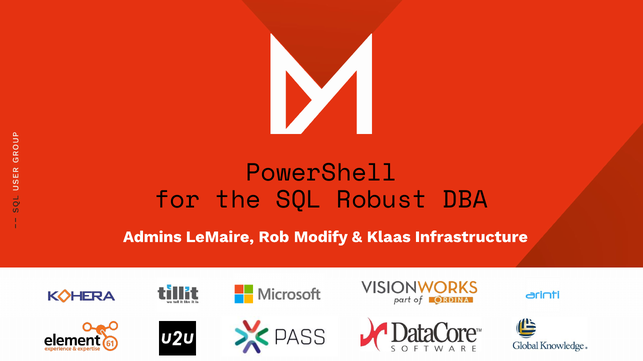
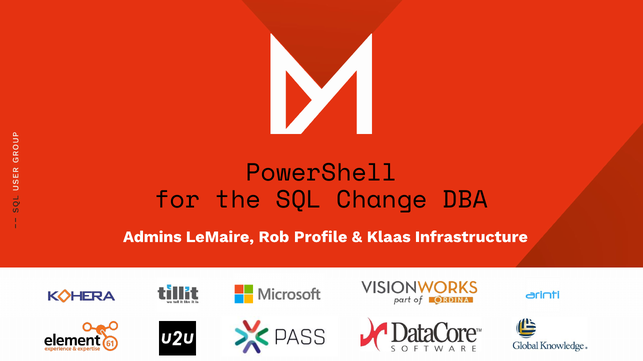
Robust: Robust -> Change (382, 200)
Modify: Modify -> Profile (321, 237)
